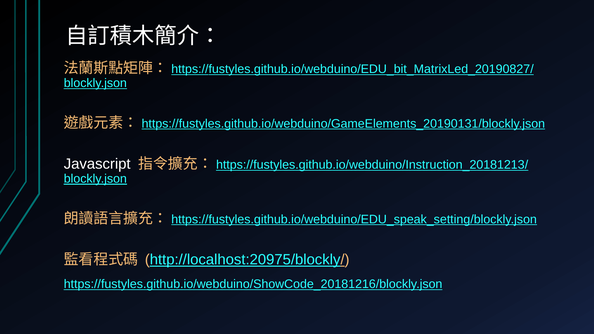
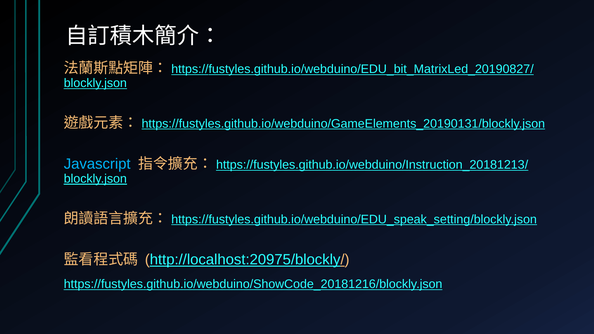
Javascript colour: white -> light blue (97, 164)
